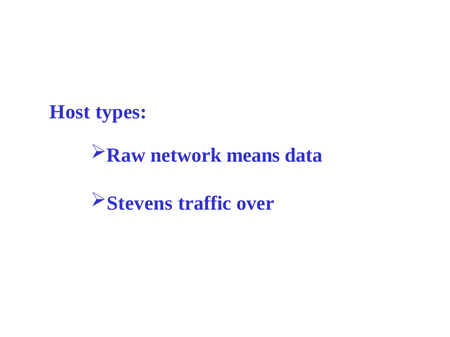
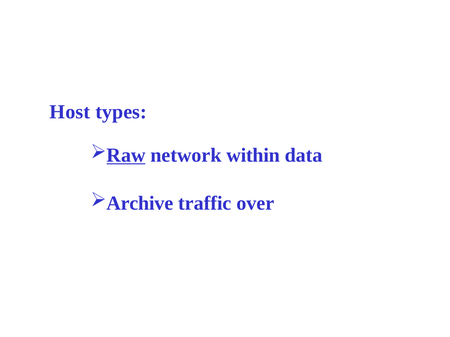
Raw underline: none -> present (126, 155)
means: means -> within (253, 155)
Stevens: Stevens -> Archive (140, 204)
